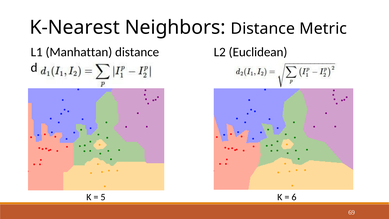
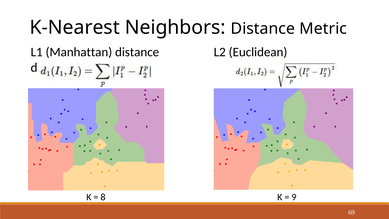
5: 5 -> 8 (103, 197)
6: 6 -> 9 (294, 197)
